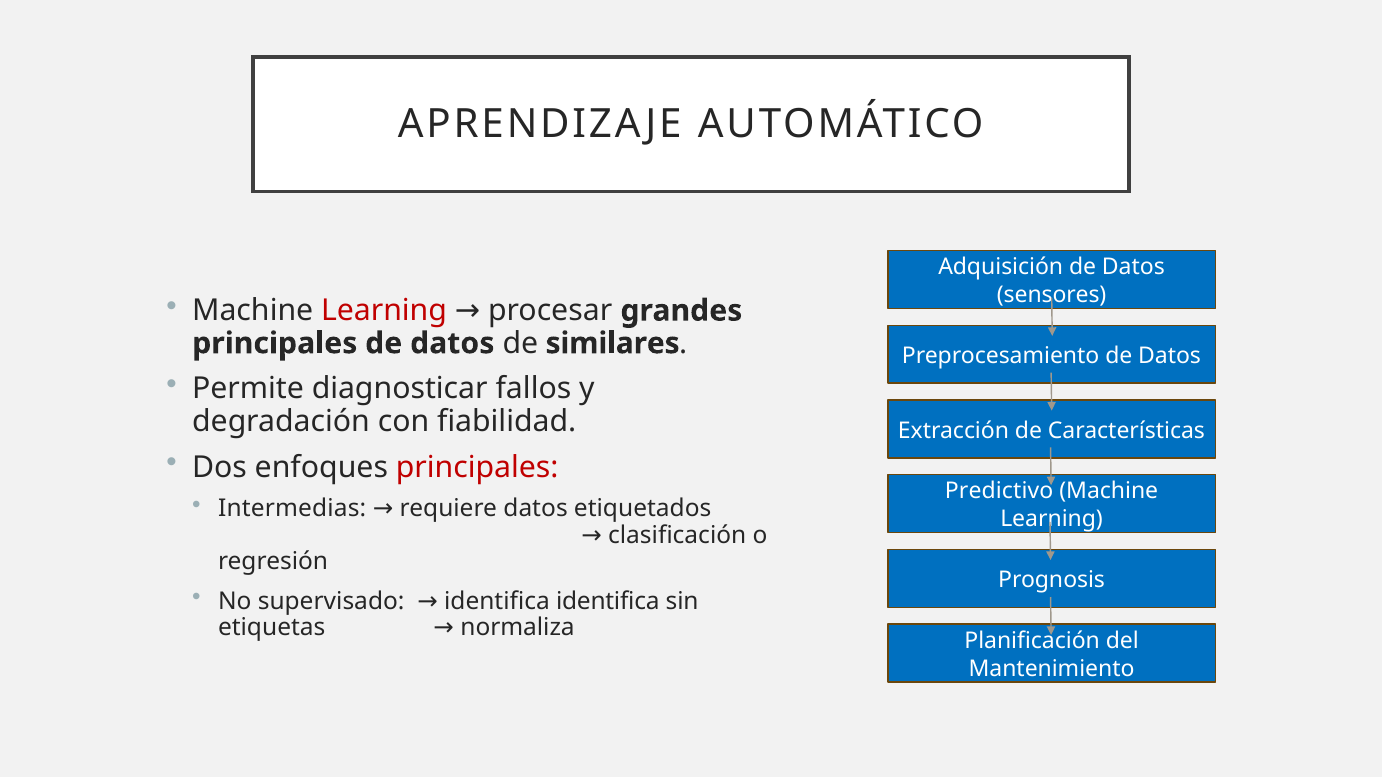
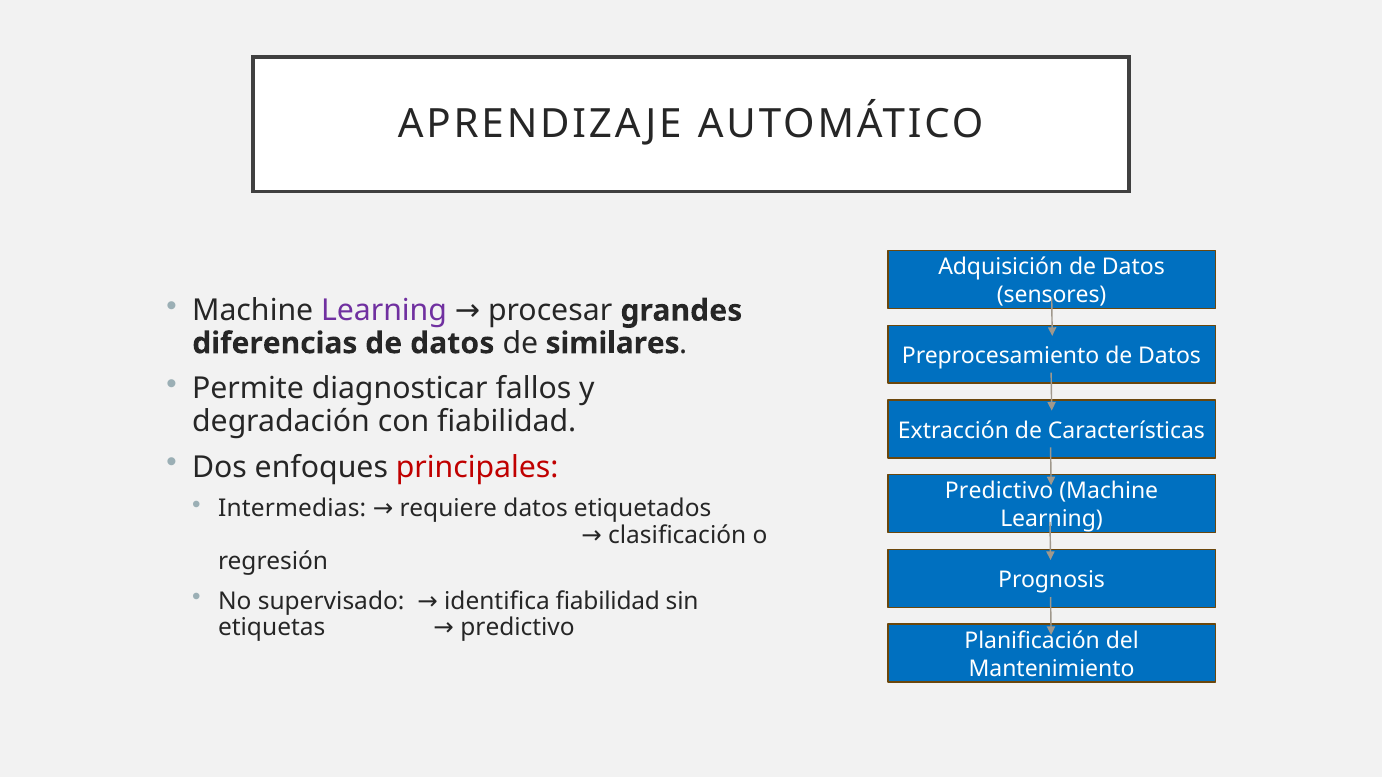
Learning colour: red -> purple (384, 311)
principales: principales -> diferencias (275, 343)
identifica identifica: identifica -> fiabilidad (608, 601)
etiquetas normaliza: normaliza -> predictivo (518, 628)
